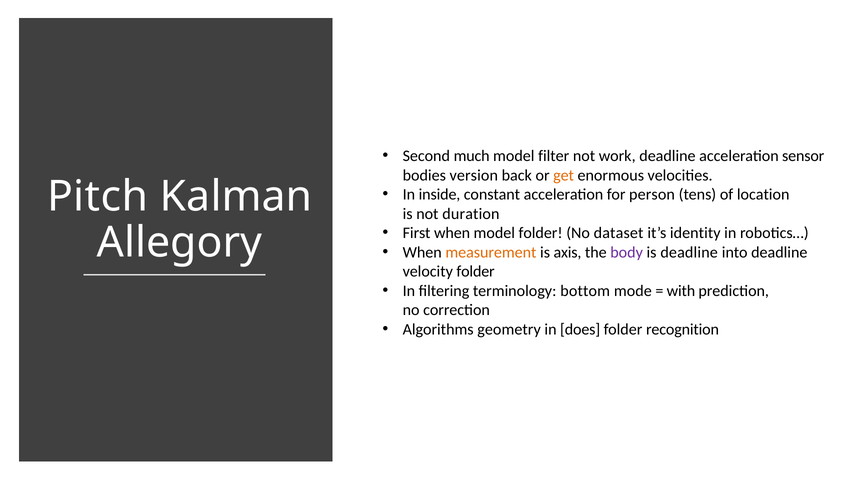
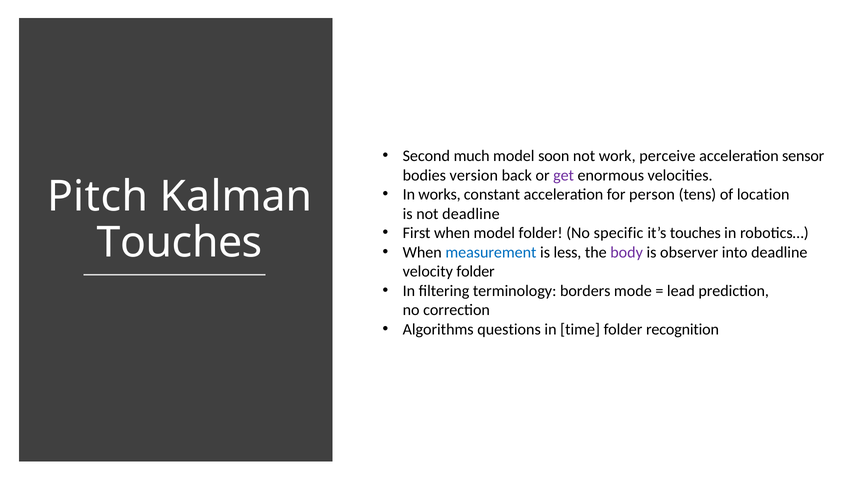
filter: filter -> soon (554, 156)
work deadline: deadline -> perceive (667, 156)
get colour: orange -> purple (564, 175)
inside: inside -> works (440, 195)
not duration: duration -> deadline (471, 214)
dataset: dataset -> specific (619, 233)
it’s identity: identity -> touches (695, 233)
Allegory: Allegory -> Touches (180, 243)
measurement colour: orange -> blue (491, 252)
axis: axis -> less (567, 252)
is deadline: deadline -> observer (689, 252)
bottom: bottom -> borders (585, 291)
with: with -> lead (681, 291)
geometry: geometry -> questions (509, 329)
does: does -> time (580, 329)
